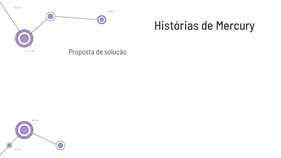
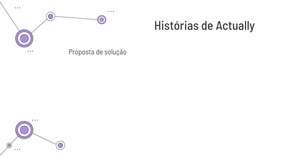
Mercury: Mercury -> Actually (235, 26)
